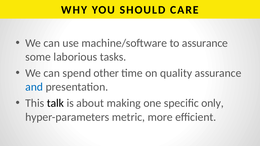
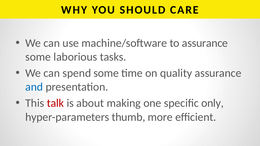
spend other: other -> some (106, 73)
talk colour: black -> red (55, 103)
metric: metric -> thumb (128, 117)
